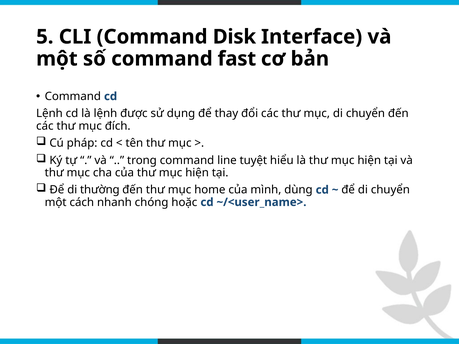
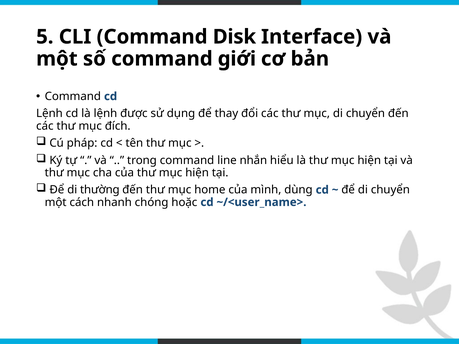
fast: fast -> giới (237, 59)
tuyệt: tuyệt -> nhắn (253, 160)
